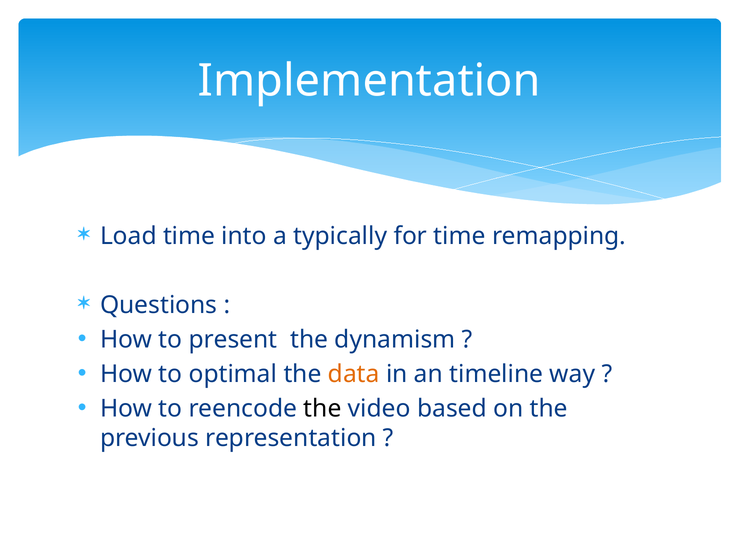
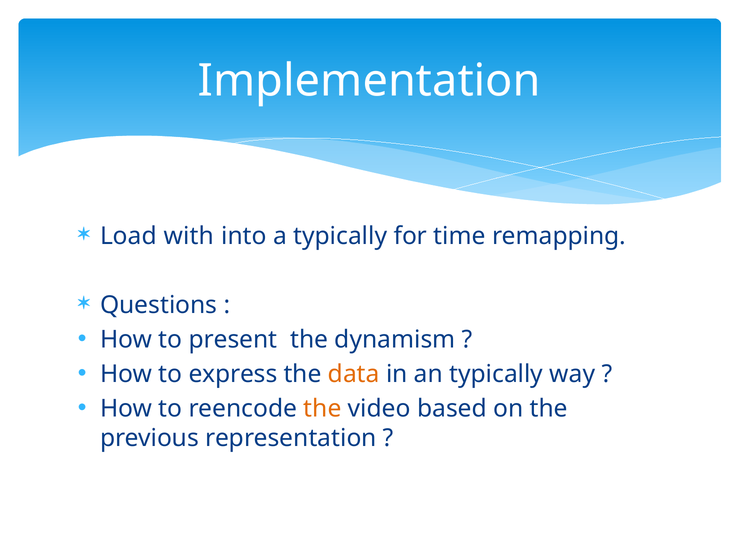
Load time: time -> with (189, 236)
optimal: optimal -> express (233, 374)
an timeline: timeline -> typically (496, 374)
the colour: black -> orange (322, 409)
